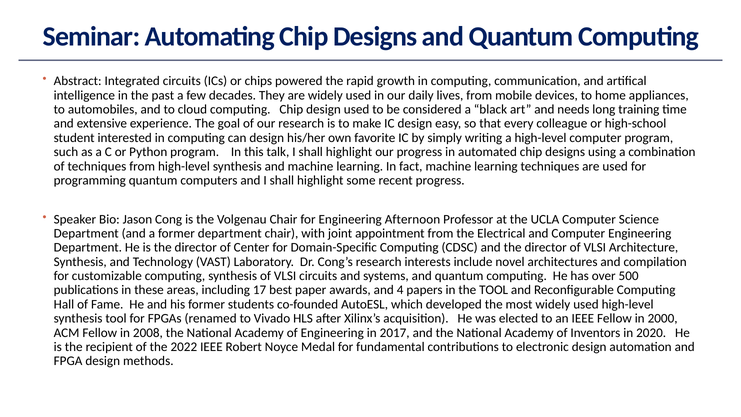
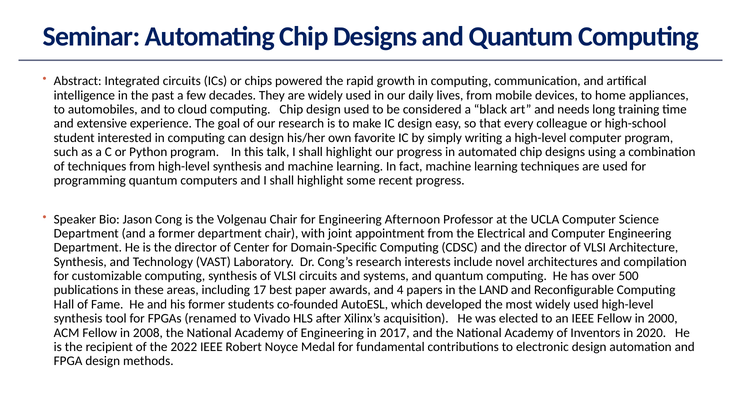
the TOOL: TOOL -> LAND (494, 290)
